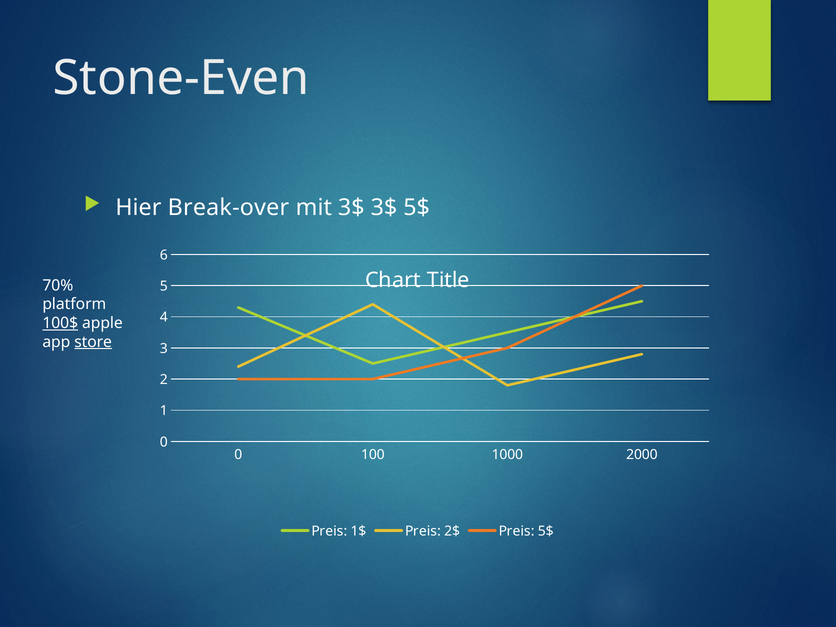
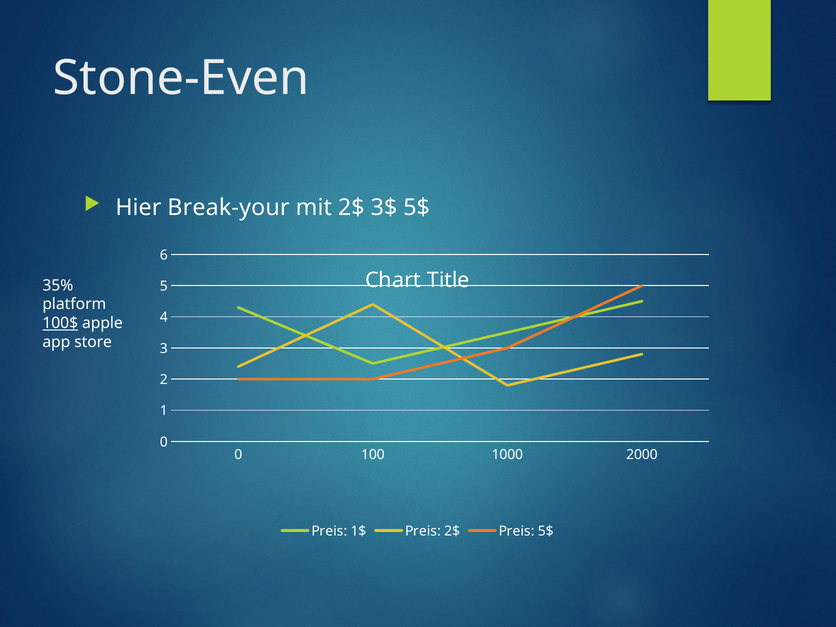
Break-over: Break-over -> Break-your (228, 207)
mit 3$: 3$ -> 2$ (351, 207)
70%: 70% -> 35% (58, 286)
store underline: present -> none (93, 342)
